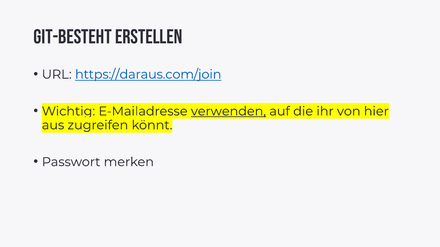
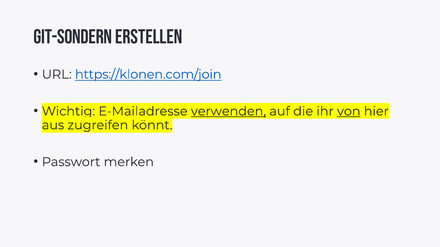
GIT-Besteht: GIT-Besteht -> GIT-Sondern (73, 37)
https://daraus.com/join: https://daraus.com/join -> https://klonen.com/join (148, 75)
von underline: none -> present (349, 111)
